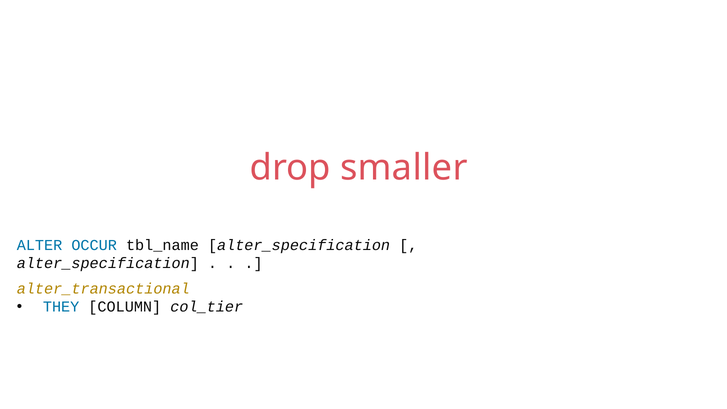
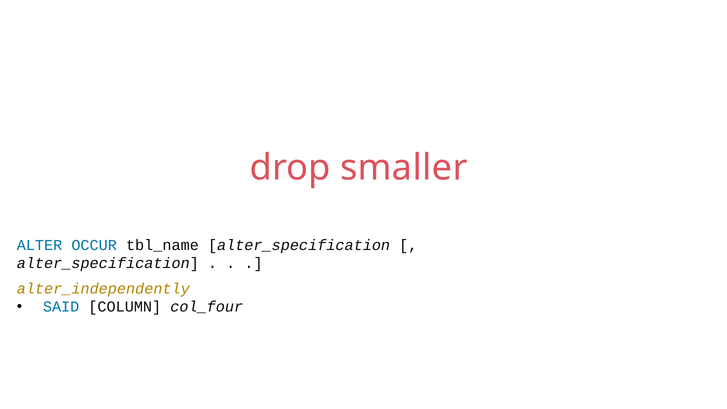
alter_transactional: alter_transactional -> alter_independently (103, 289)
THEY: THEY -> SAID (61, 307)
col_tier: col_tier -> col_four (207, 307)
